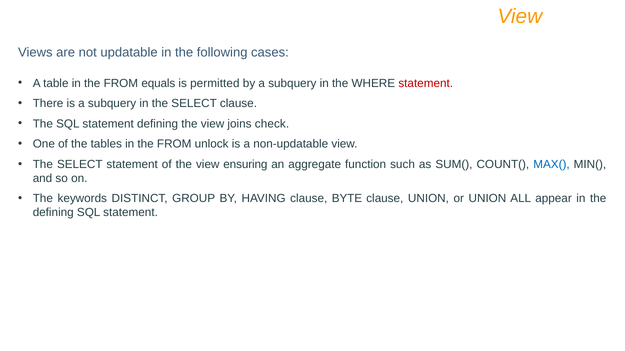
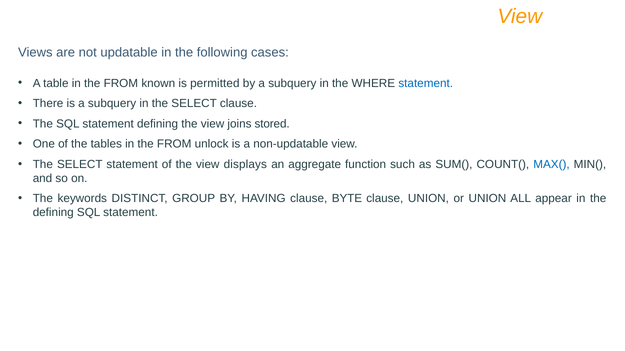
equals: equals -> known (158, 83)
statement colour: red -> blue (426, 83)
check: check -> stored (272, 124)
ensuring: ensuring -> displays (245, 165)
